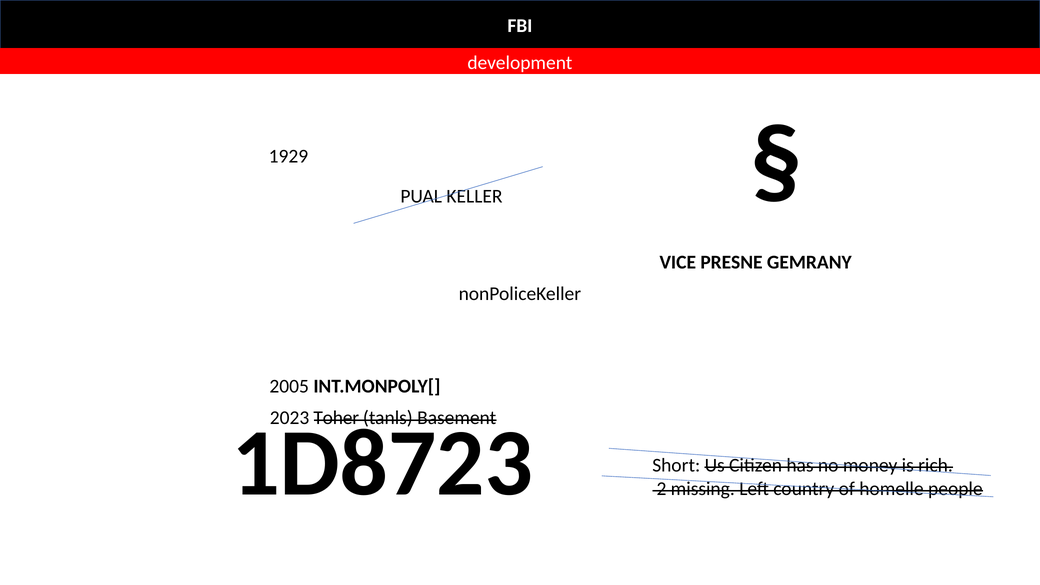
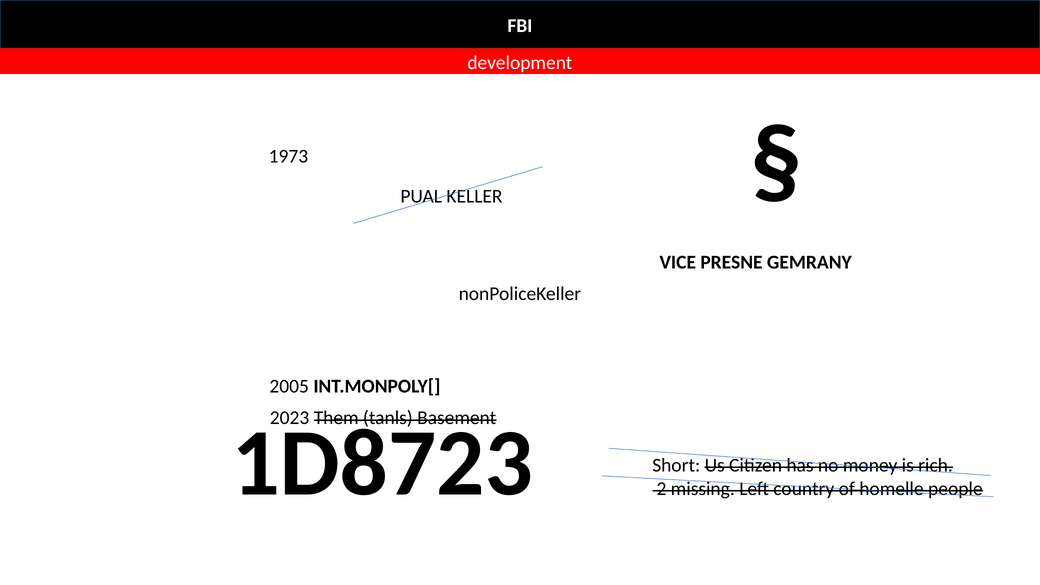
1929: 1929 -> 1973 (288, 156)
Toher: Toher -> Them (336, 418)
